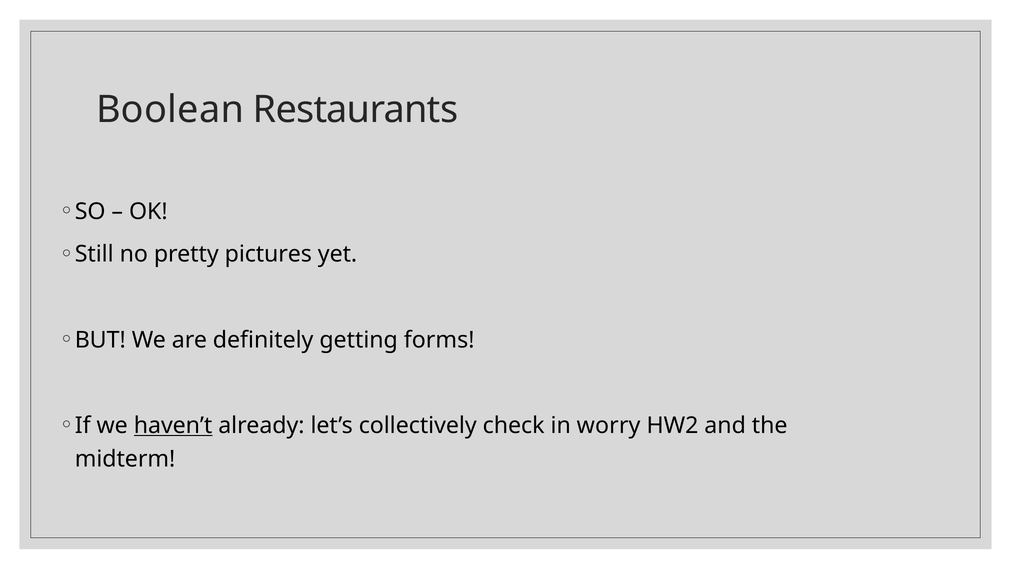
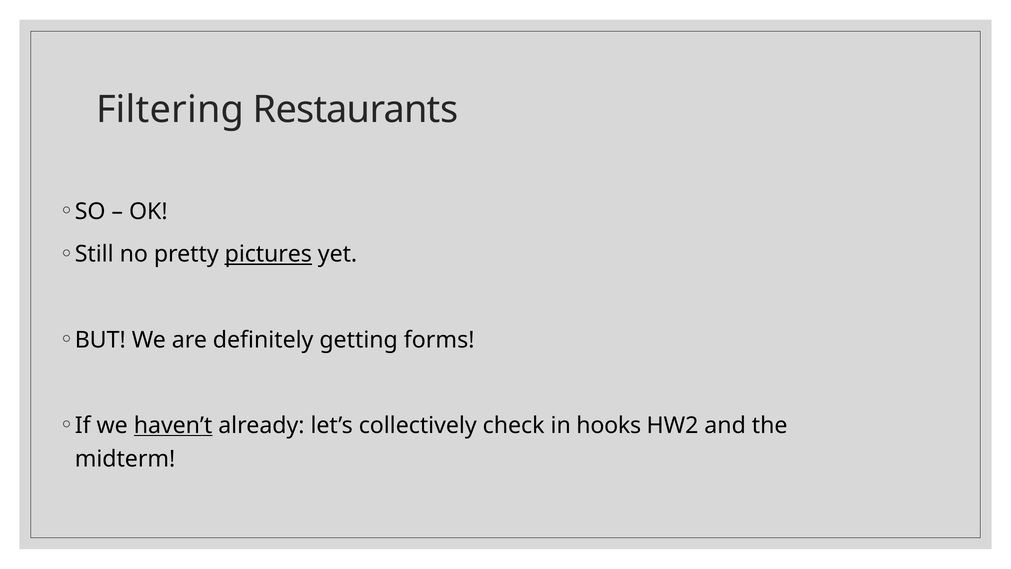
Boolean: Boolean -> Filtering (170, 110)
pictures underline: none -> present (268, 254)
worry: worry -> hooks (609, 425)
